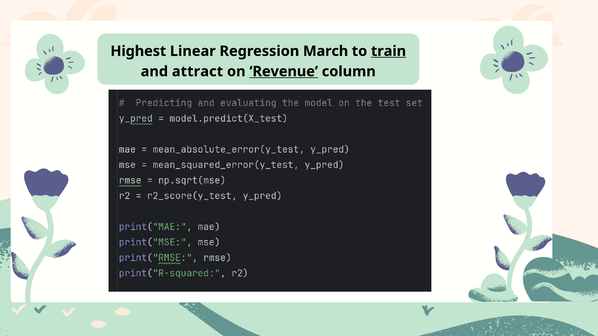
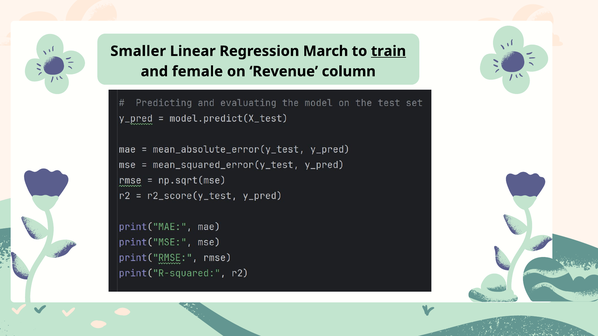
Highest: Highest -> Smaller (138, 51)
attract: attract -> female (197, 72)
Revenue underline: present -> none (284, 72)
